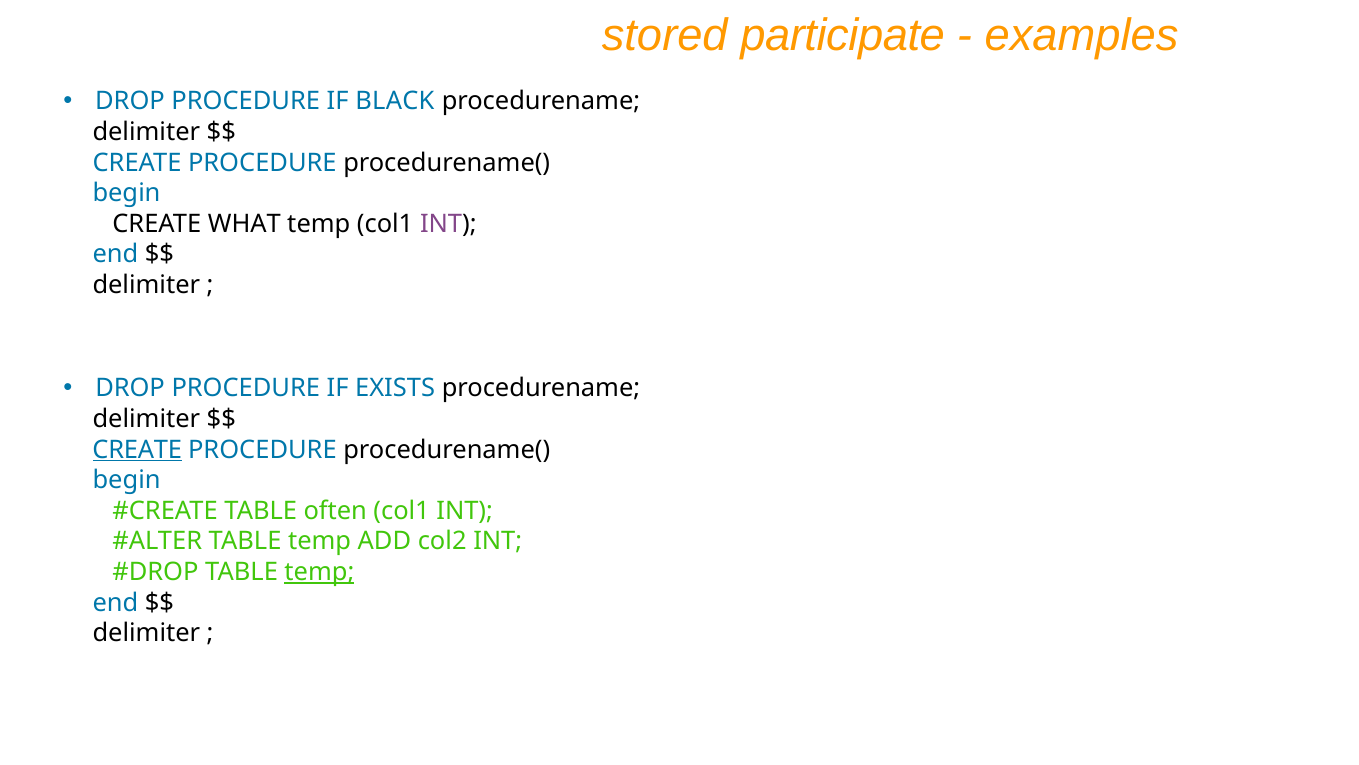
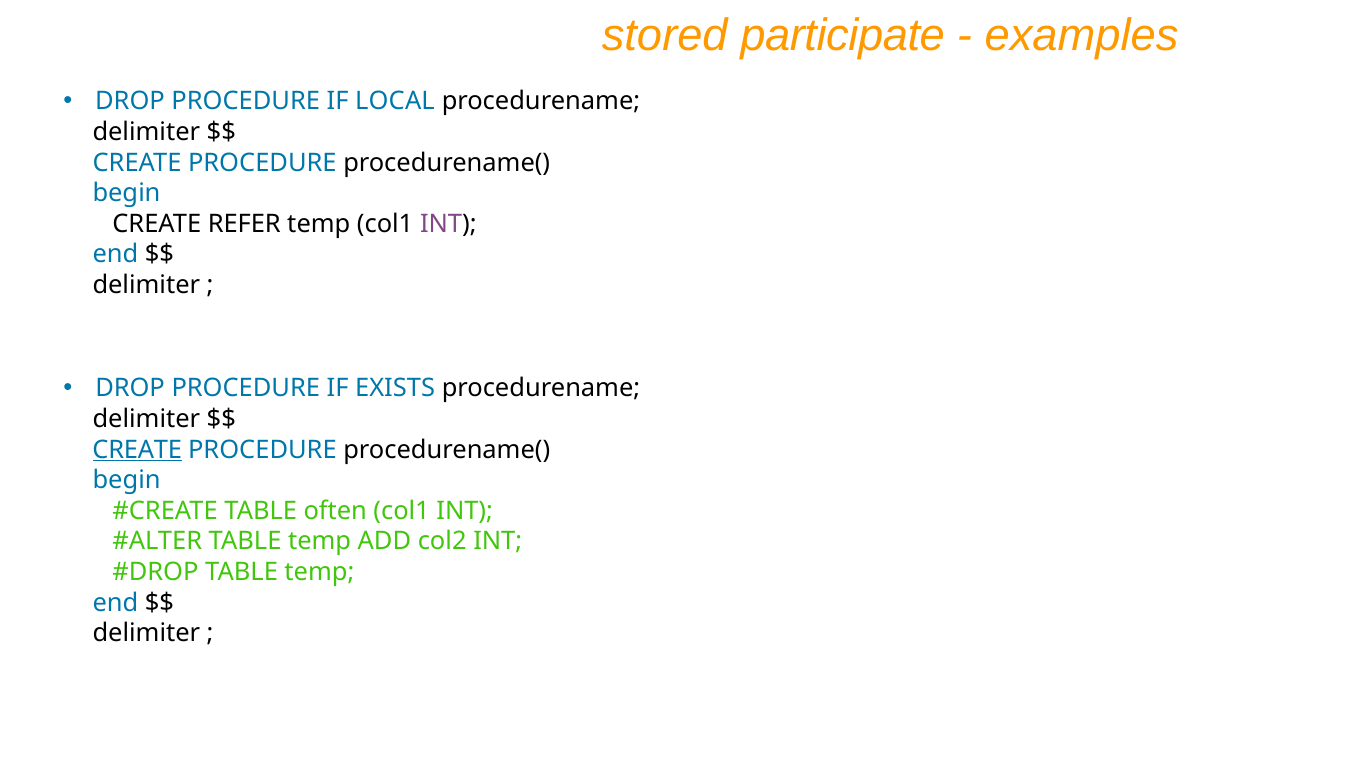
BLACK: BLACK -> LOCAL (395, 101)
WHAT: WHAT -> REFER (244, 224)
temp underline: present -> none (319, 572)
